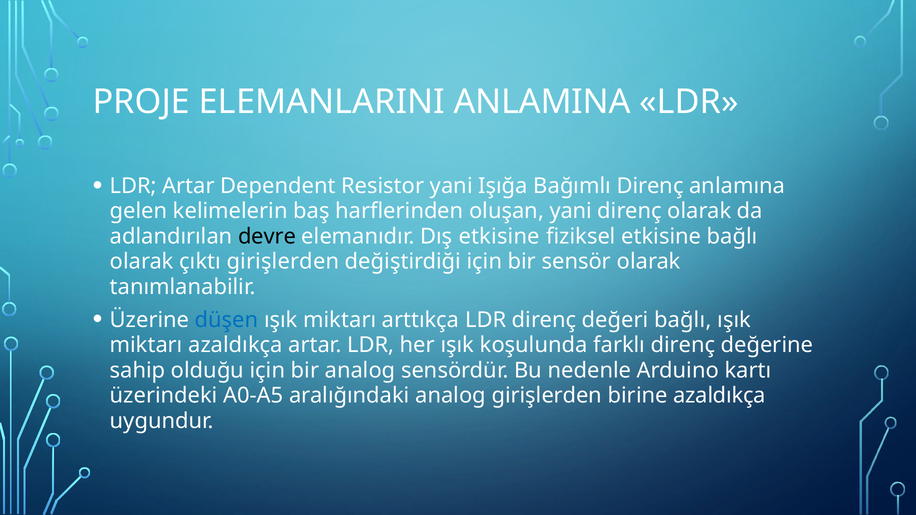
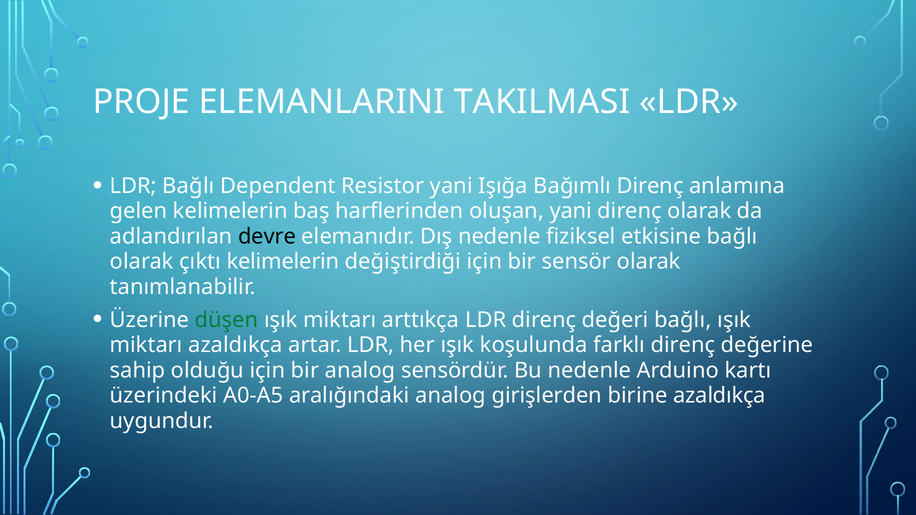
ANLAMINA: ANLAMINA -> TAKILMASI (542, 102)
LDR Artar: Artar -> Bağlı (188, 186)
Dış etkisine: etkisine -> nedenle (499, 237)
çıktı girişlerden: girişlerden -> kelimelerin (283, 262)
düşen colour: blue -> green (227, 320)
